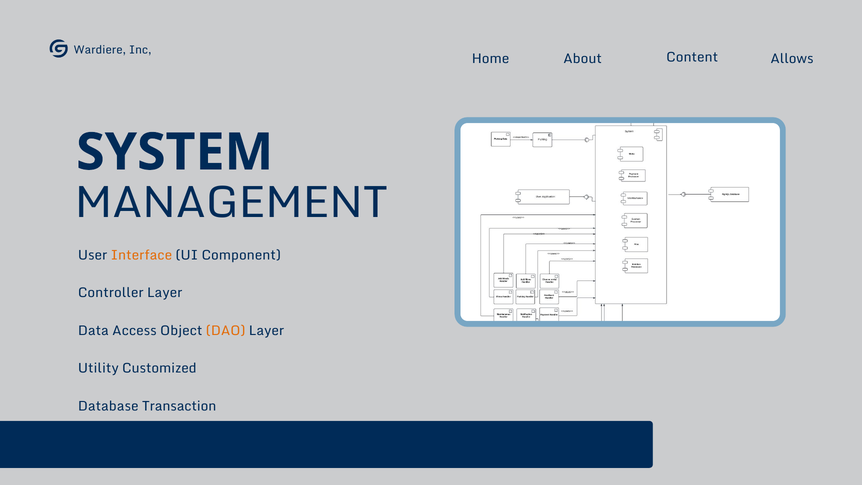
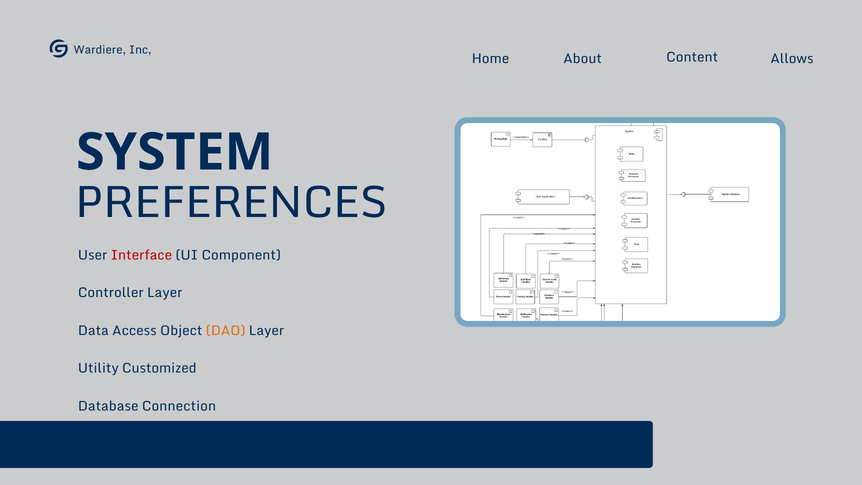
MANAGEMENT: MANAGEMENT -> PREFERENCES (231, 203)
Interface colour: orange -> red (141, 255)
Transaction: Transaction -> Connection (179, 406)
